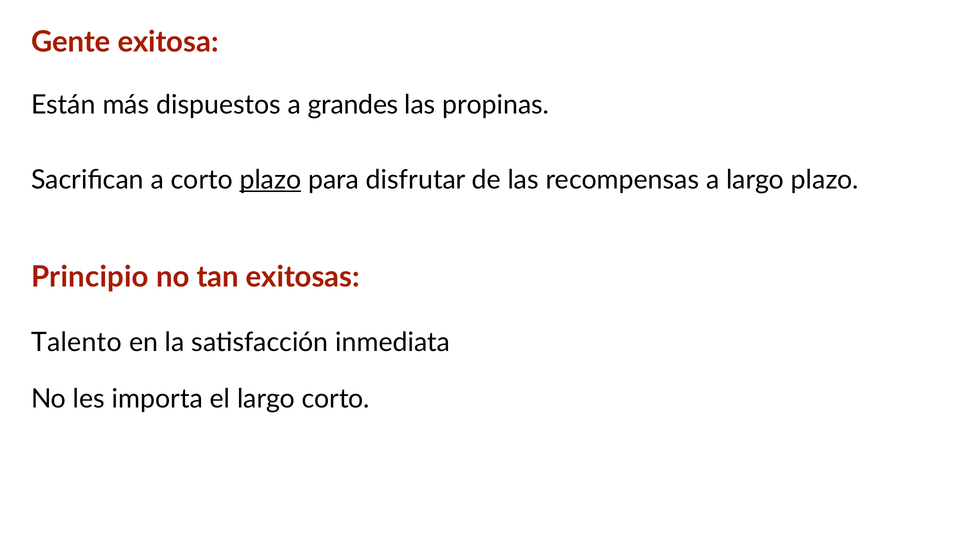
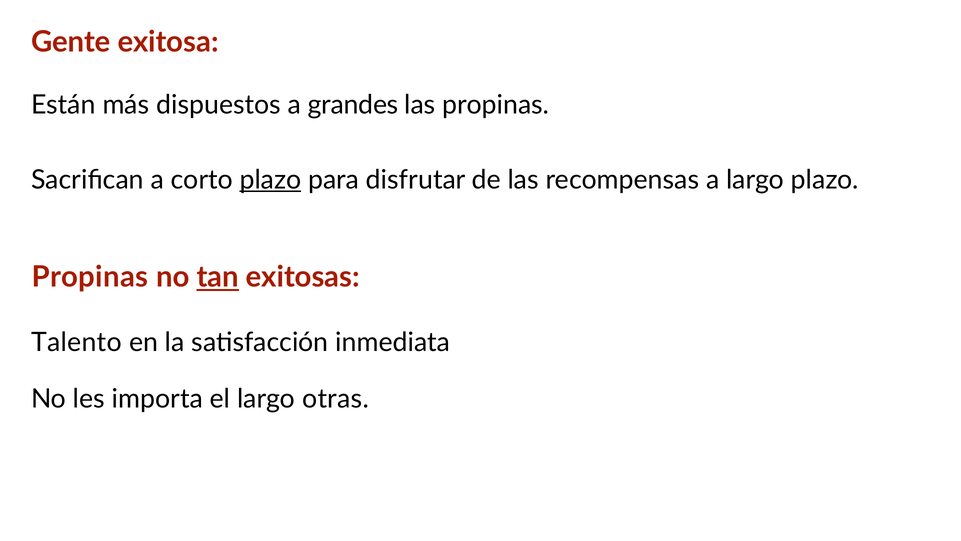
Principio: Principio -> Propinas (90, 277)
tan underline: none -> present (218, 277)
largo corto: corto -> otras (336, 399)
